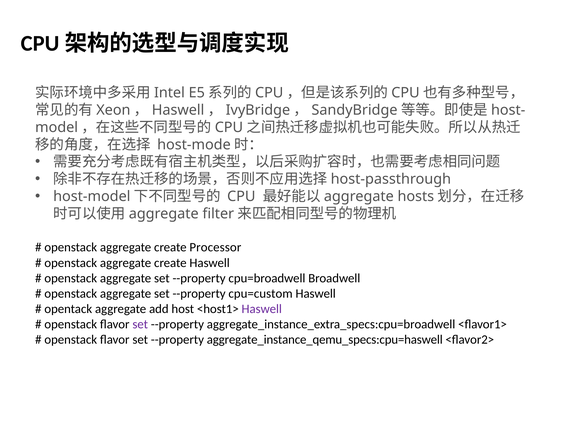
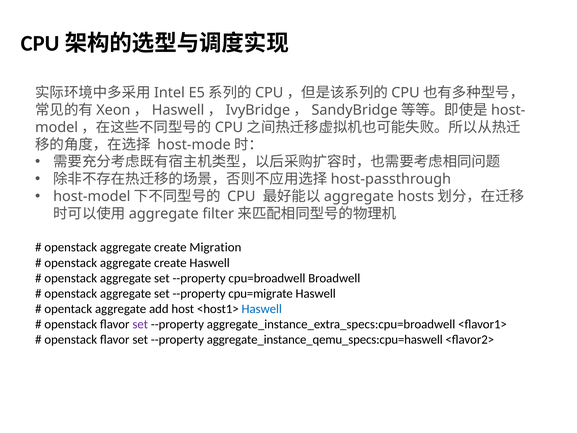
Processor: Processor -> Migration (215, 247)
cpu=custom: cpu=custom -> cpu=migrate (261, 293)
Haswell colour: purple -> blue (262, 309)
